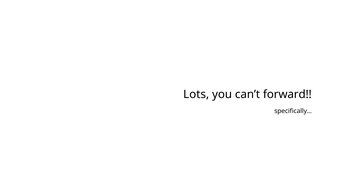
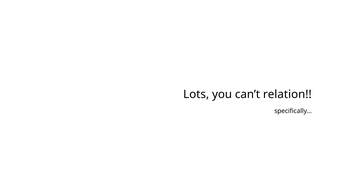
forward: forward -> relation (287, 95)
